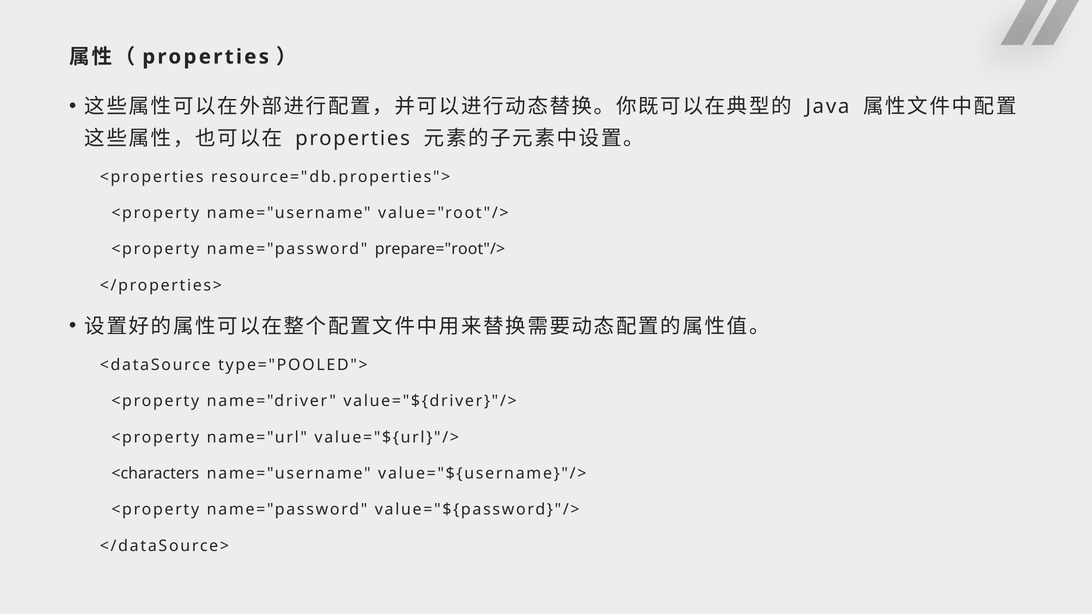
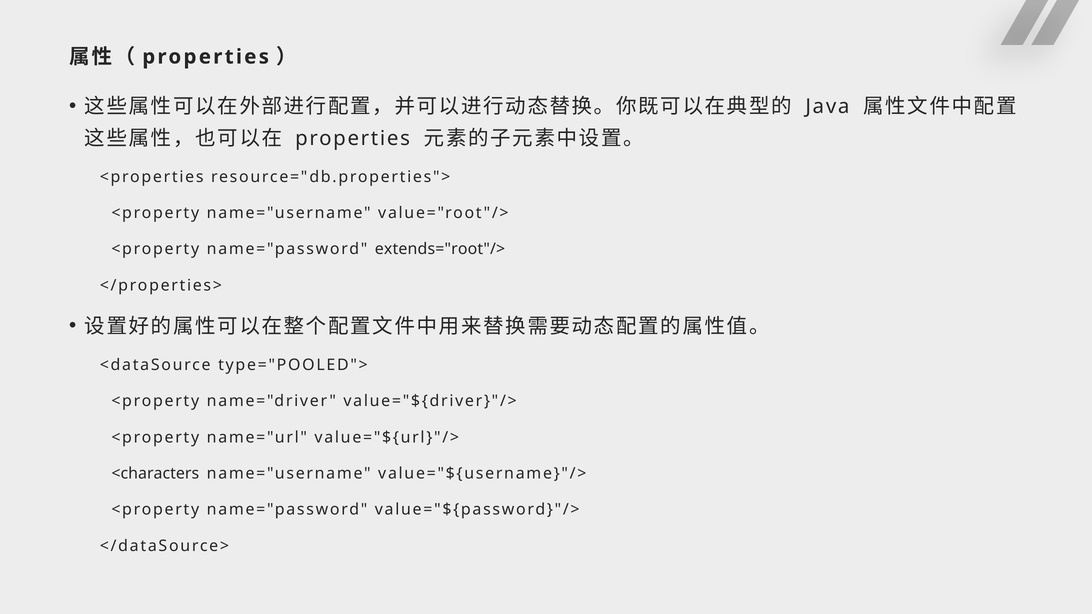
prepare="root"/>: prepare="root"/> -> extends="root"/> (440, 249)
